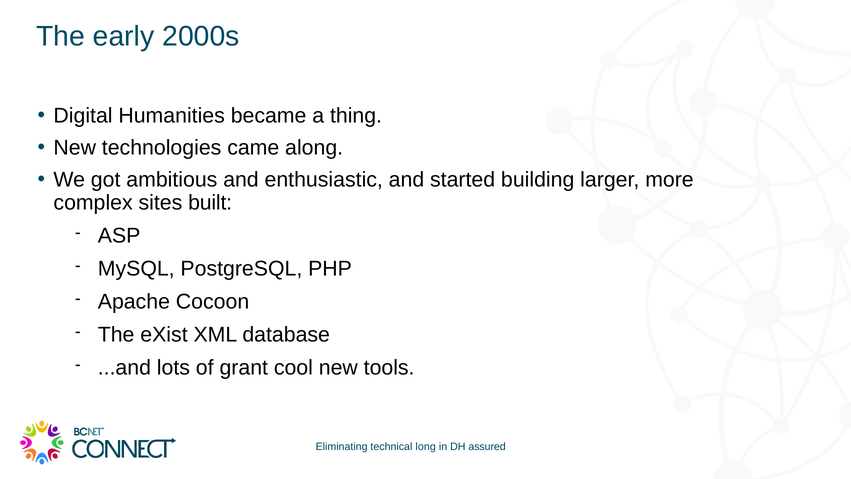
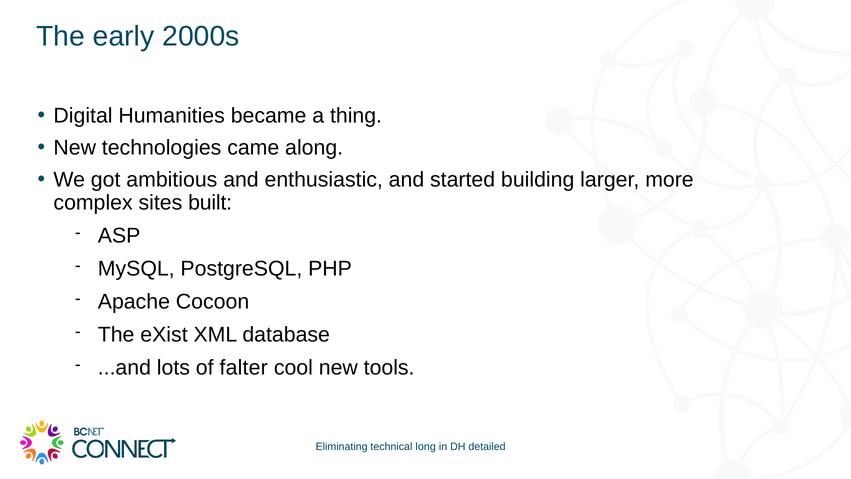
grant: grant -> falter (244, 367)
assured: assured -> detailed (487, 446)
